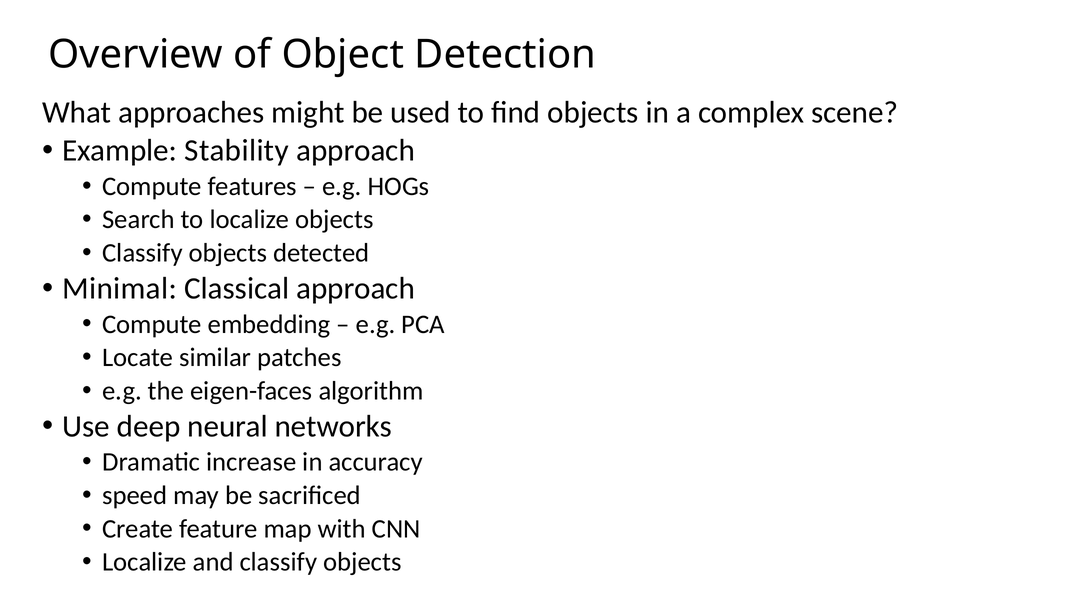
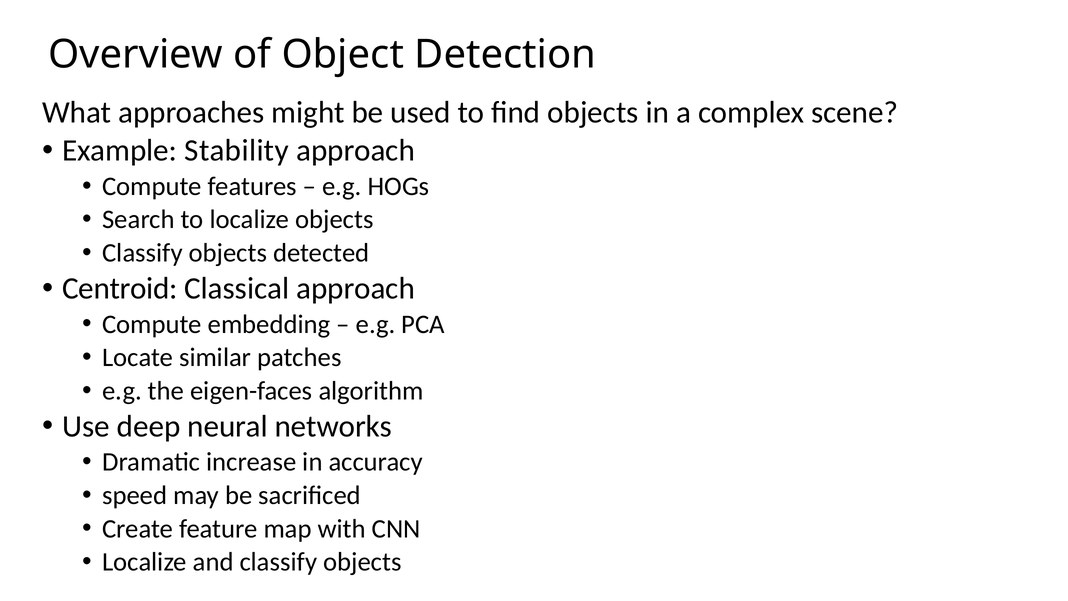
Minimal: Minimal -> Centroid (120, 288)
